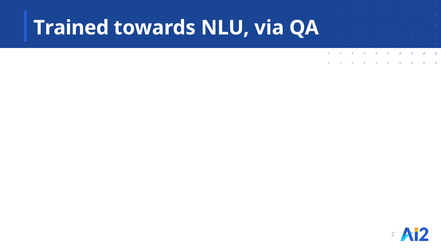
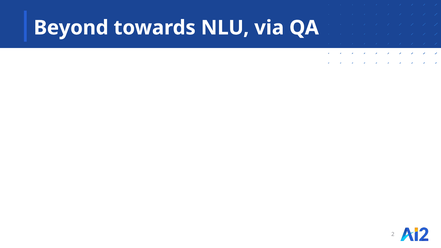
Trained: Trained -> Beyond (71, 28)
